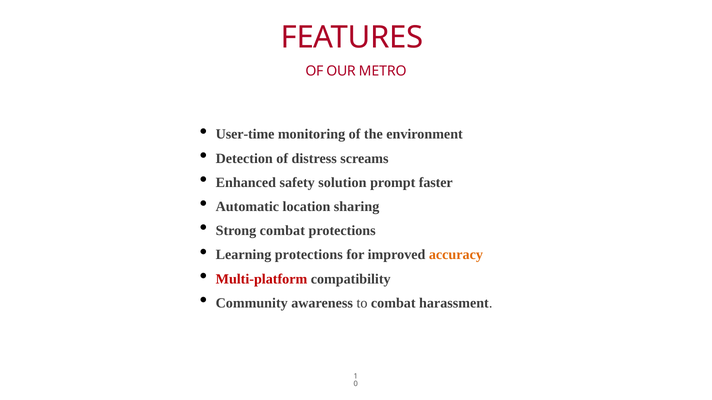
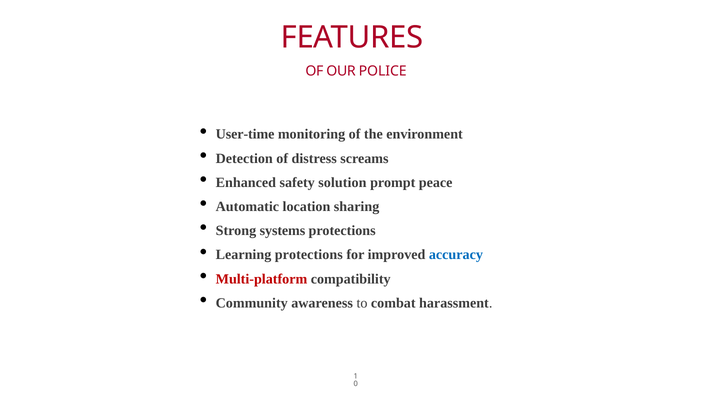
METRO: METRO -> POLICE (383, 71)
faster: faster -> peace (436, 183)
Strong combat: combat -> systems (282, 231)
accuracy colour: orange -> blue (456, 255)
